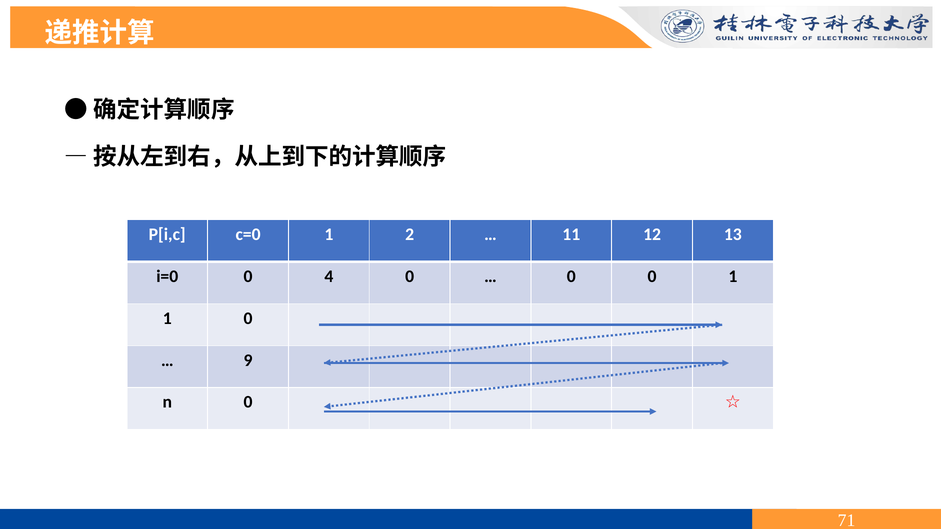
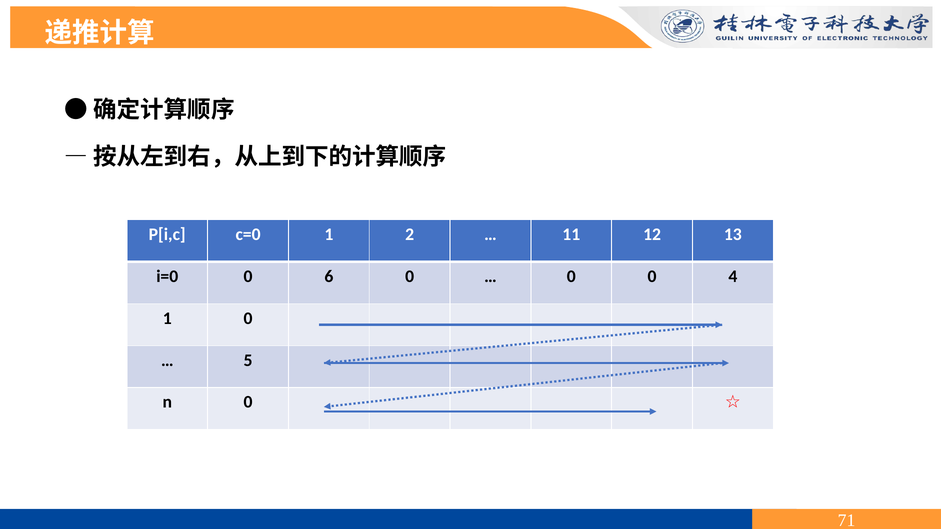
4: 4 -> 6 (329, 276)
0 1: 1 -> 4 (733, 276)
9: 9 -> 5 (248, 360)
